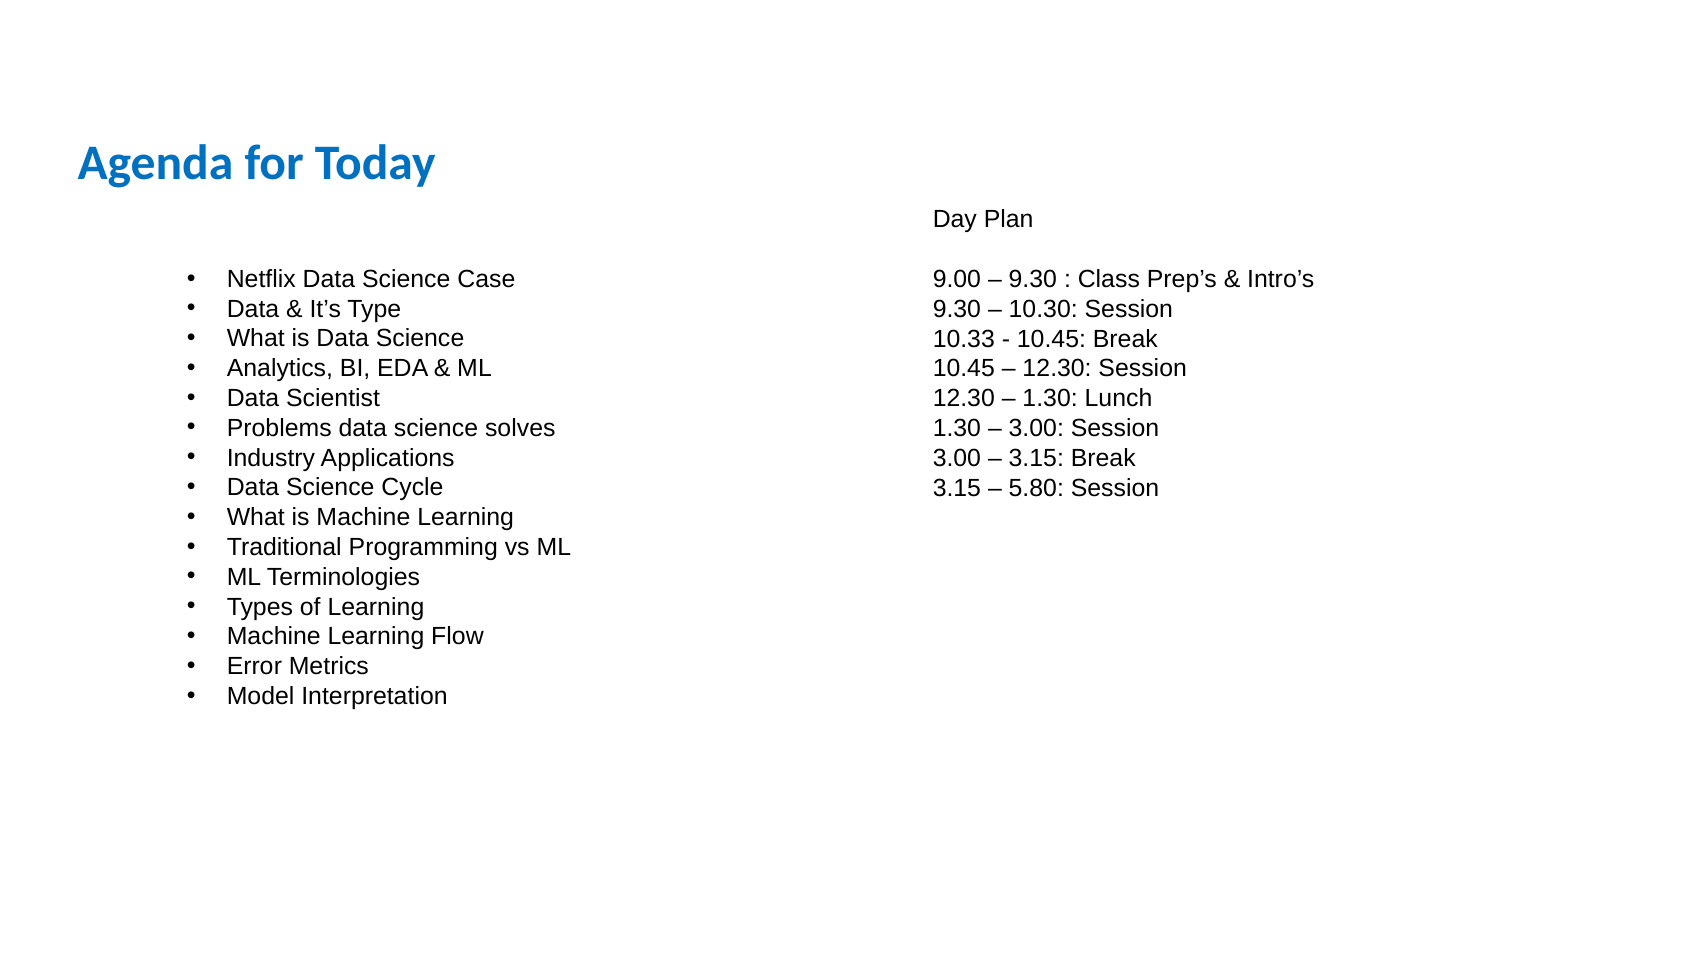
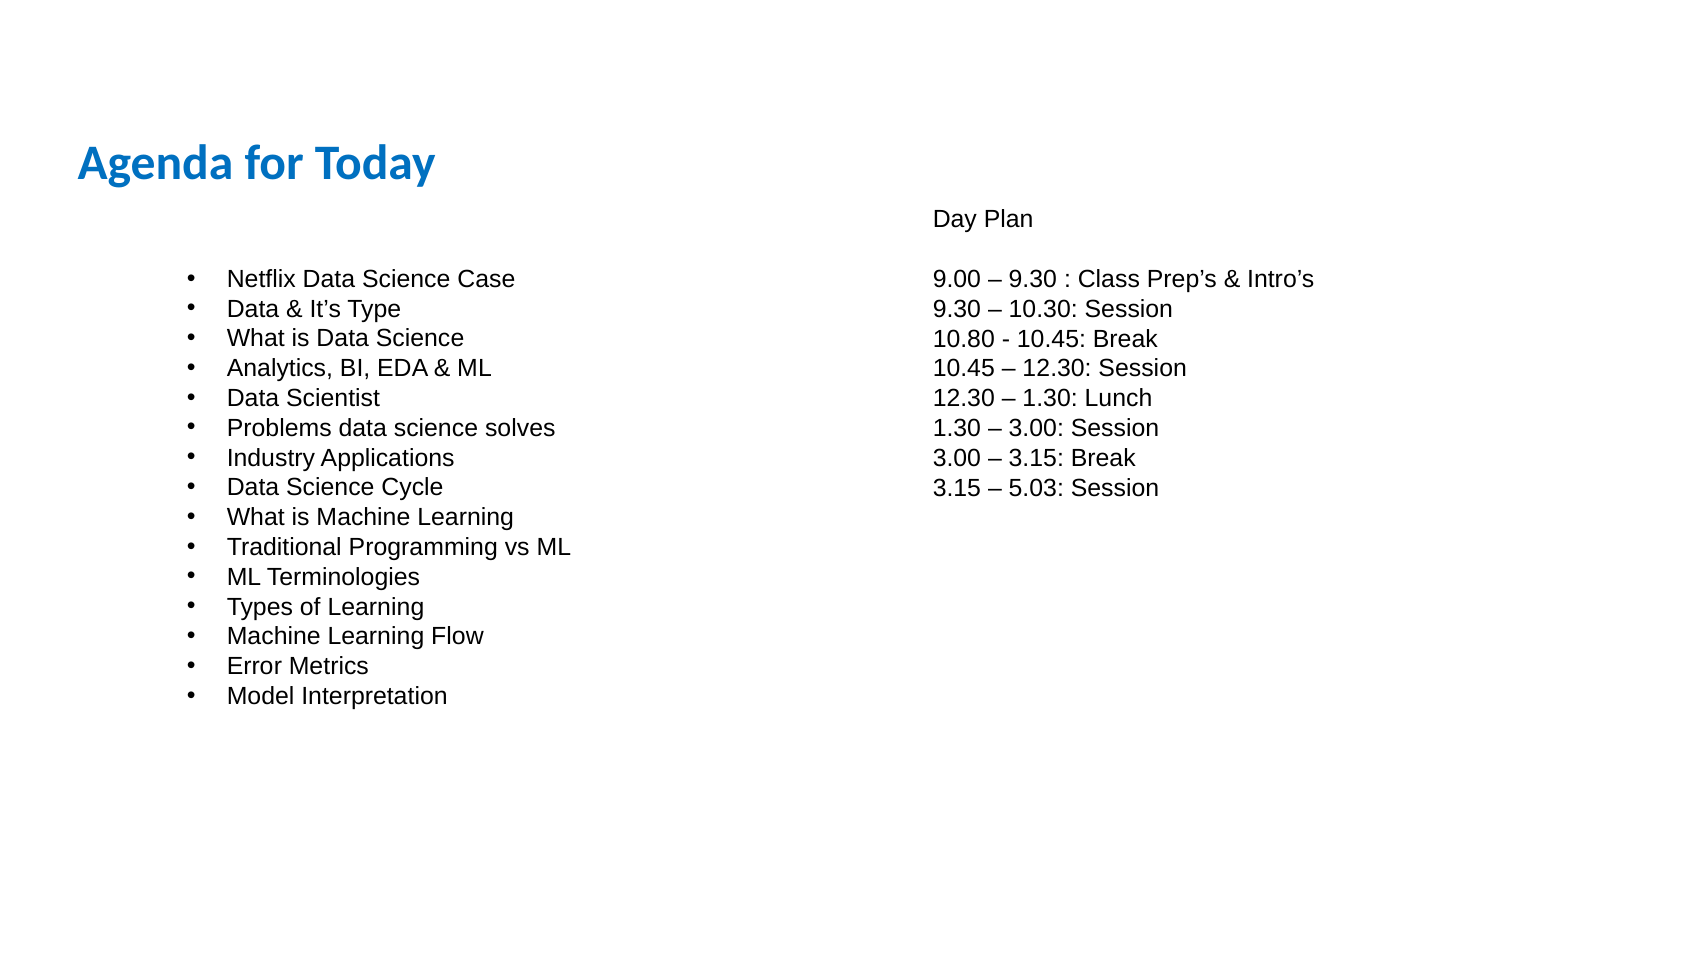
10.33: 10.33 -> 10.80 (964, 339)
5.80: 5.80 -> 5.03 (1036, 488)
